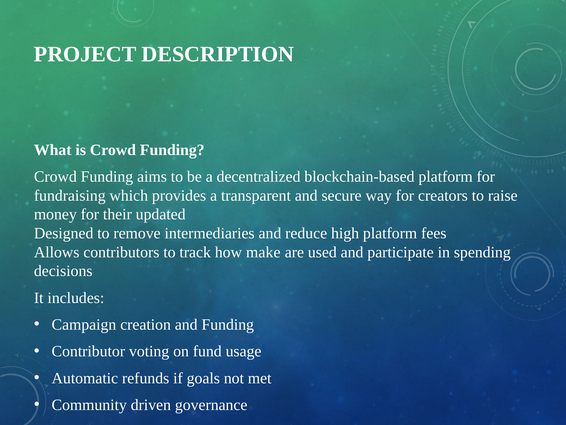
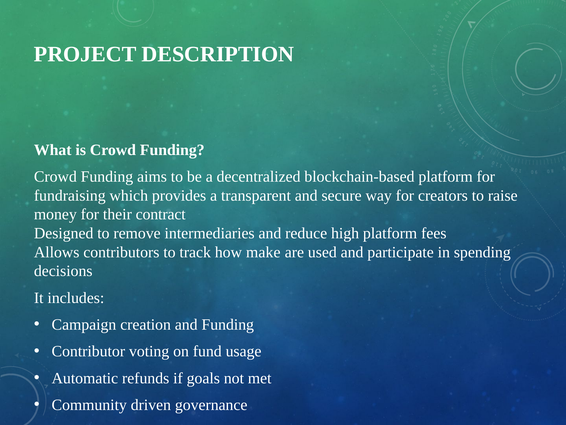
updated: updated -> contract (161, 214)
